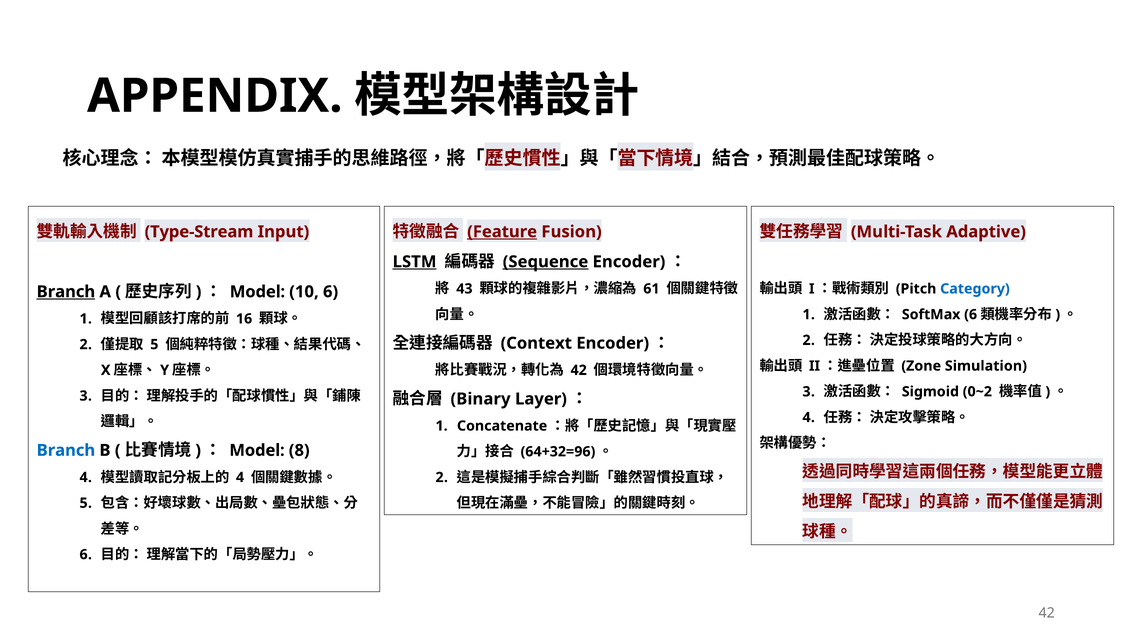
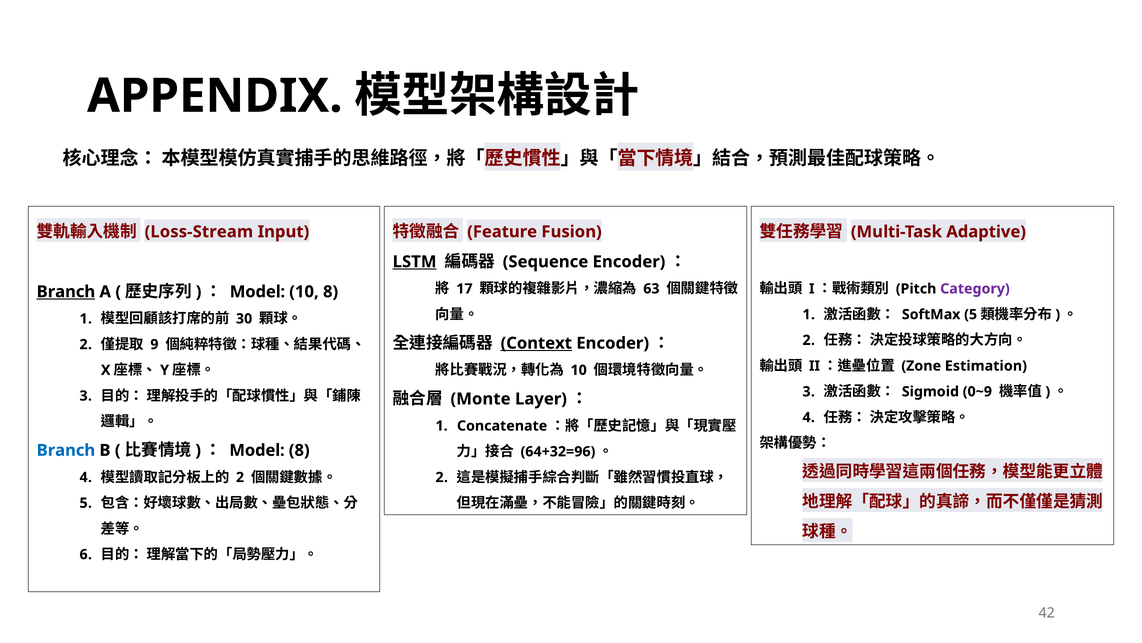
Type-Stream: Type-Stream -> Loss-Stream (199, 232)
Feature underline: present -> none (502, 232)
Sequence underline: present -> none (545, 261)
43: 43 -> 17 (464, 288)
61: 61 -> 63 (651, 288)
Category colour: blue -> purple (975, 288)
10 6: 6 -> 8 (331, 291)
SoftMax 6: 6 -> 5 (971, 314)
16: 16 -> 30 (244, 318)
Context underline: none -> present (536, 343)
5: 5 -> 9 (154, 344)
Simulation: Simulation -> Estimation (986, 366)
42: 42 -> 10 (579, 370)
0~2: 0~2 -> 0~9 (977, 391)
Binary: Binary -> Monte (481, 399)
4: 4 -> 2 (240, 477)
